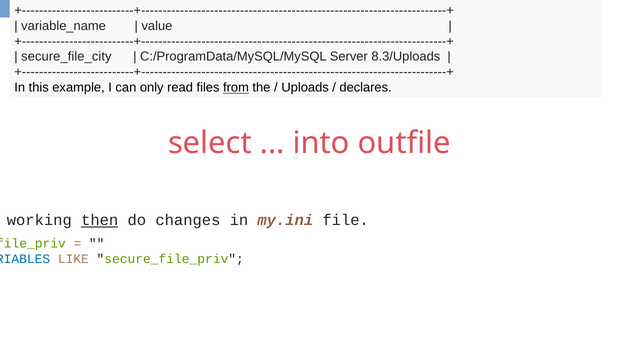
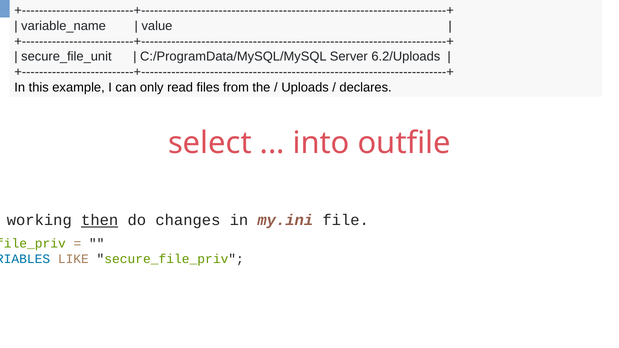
secure_file_city: secure_file_city -> secure_file_unit (66, 57)
8.3/Uploads: 8.3/Uploads -> 6.2/Uploads (406, 57)
from underline: present -> none (236, 88)
